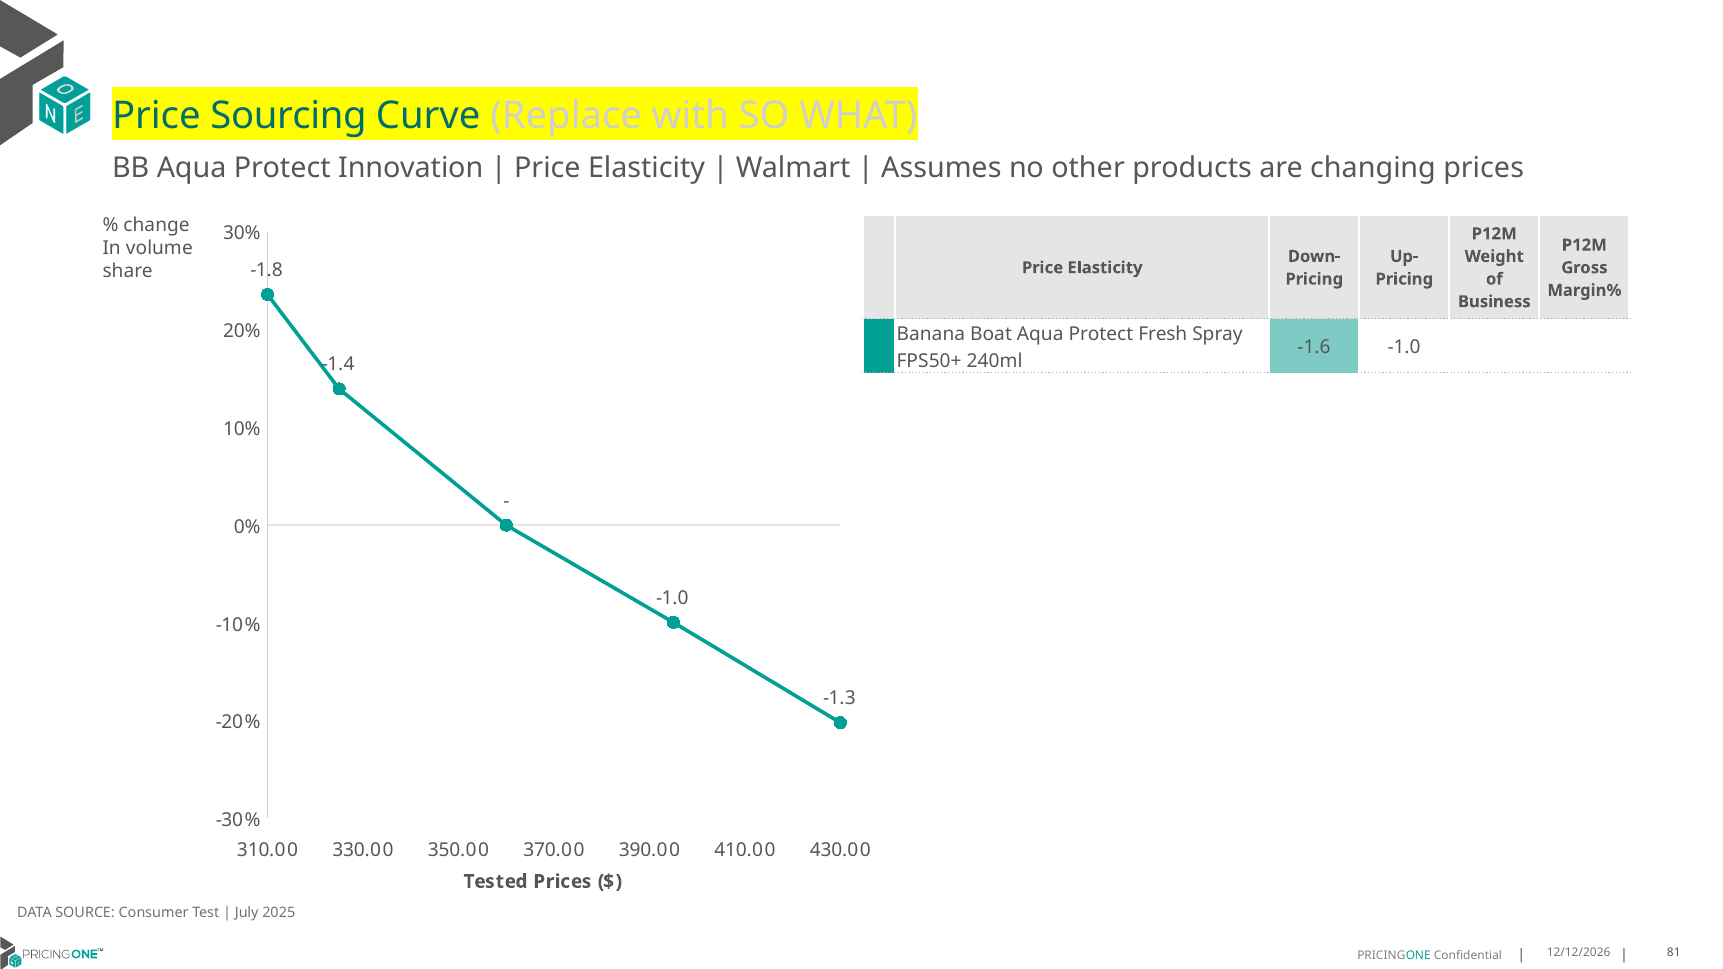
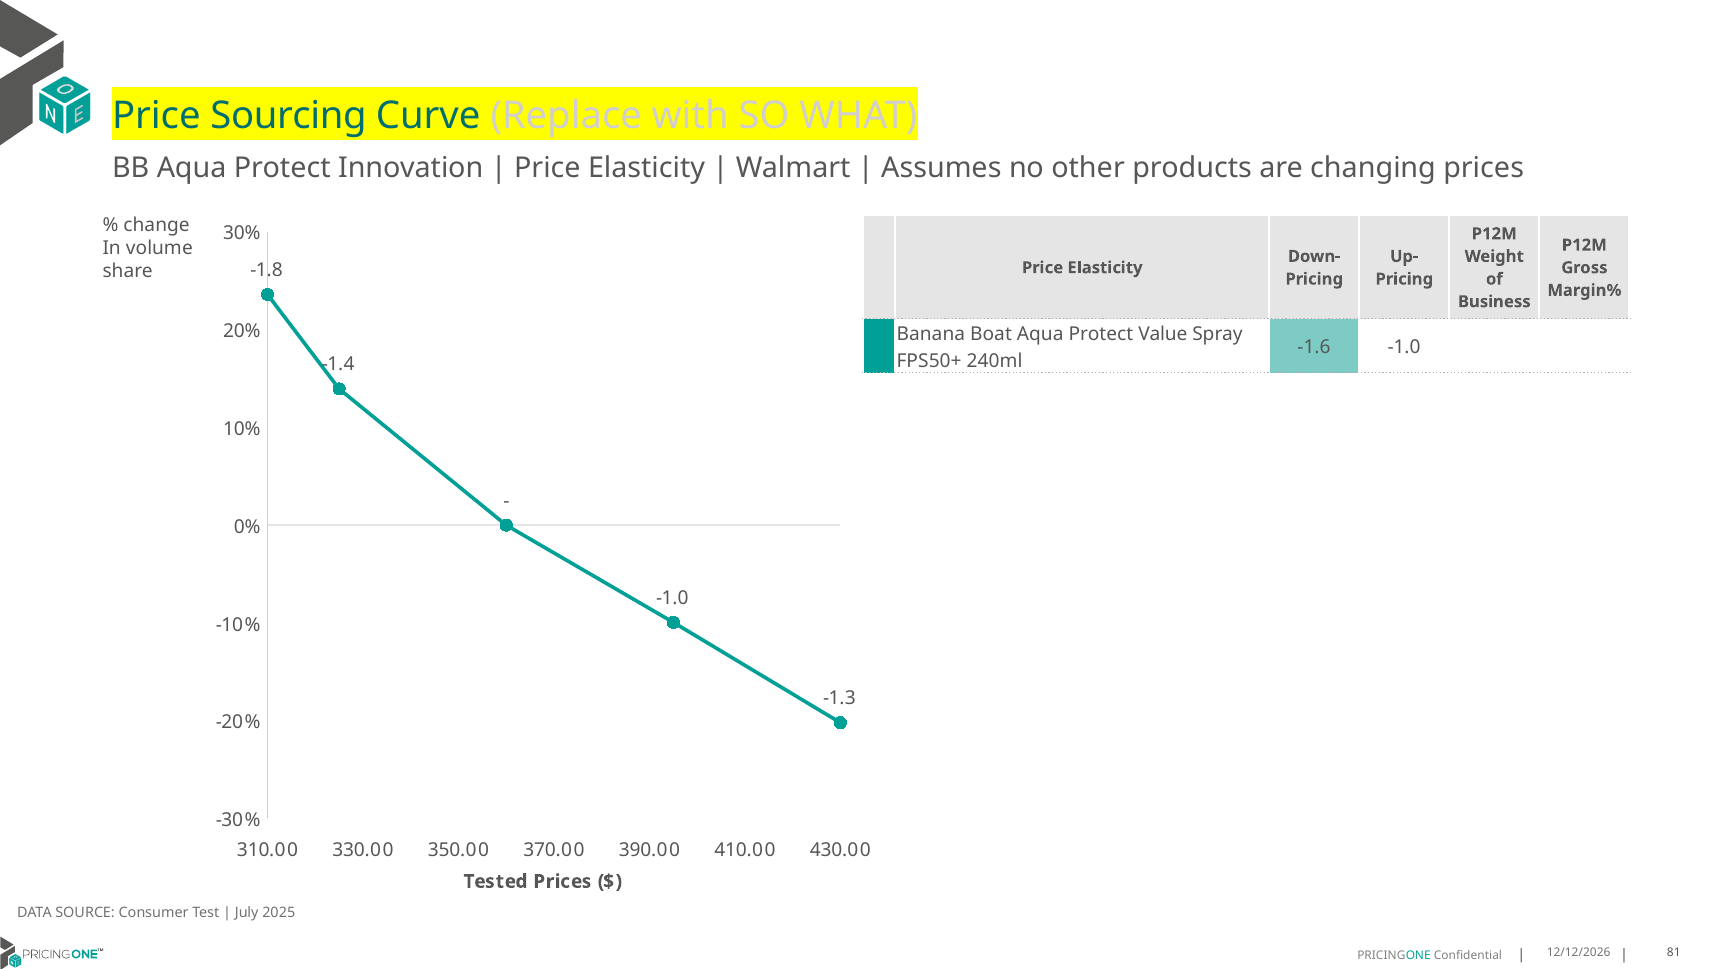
Fresh: Fresh -> Value (1163, 334)
